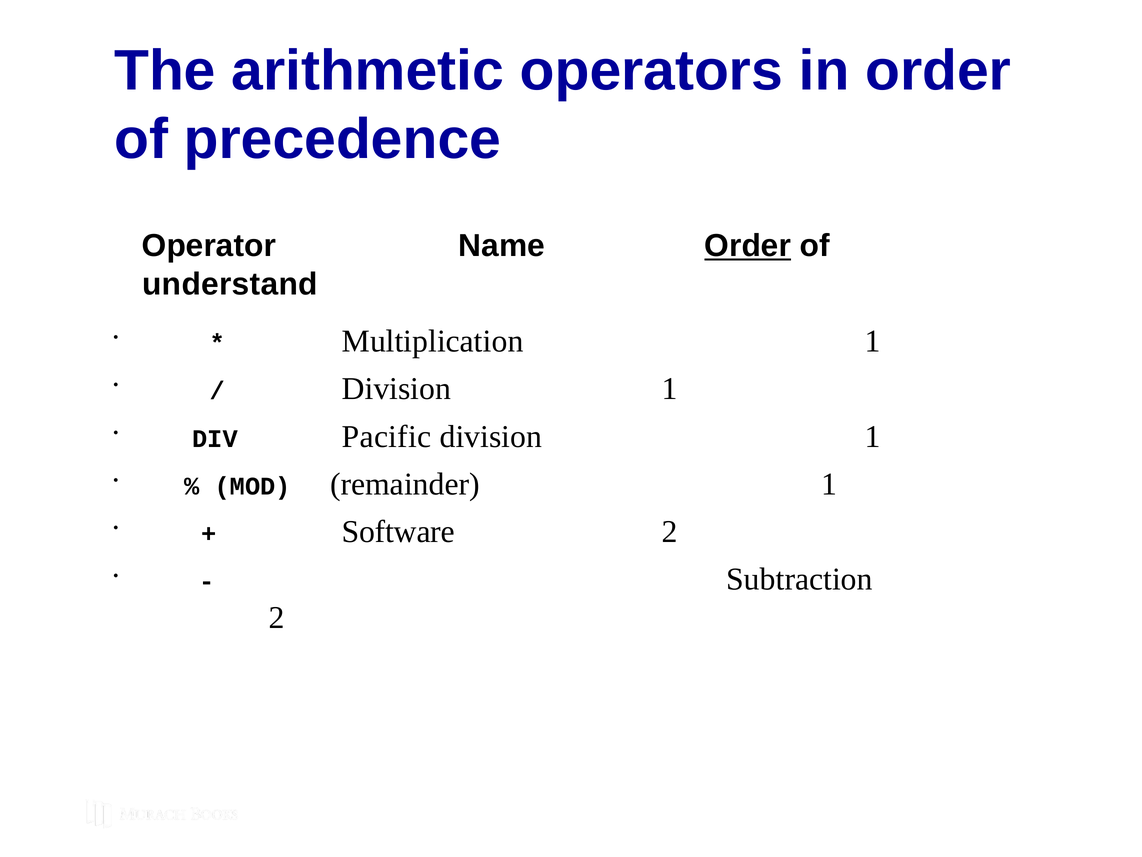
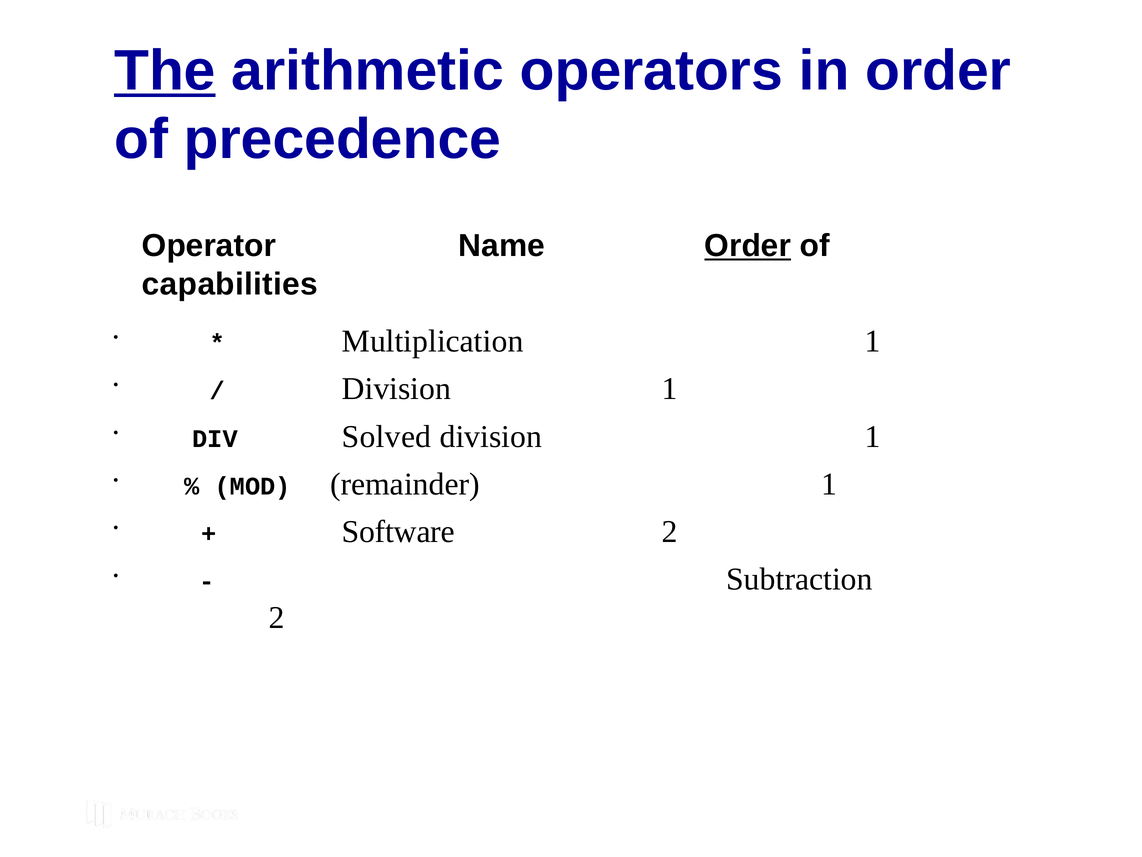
The underline: none -> present (165, 71)
understand: understand -> capabilities (230, 284)
Pacific: Pacific -> Solved (387, 436)
